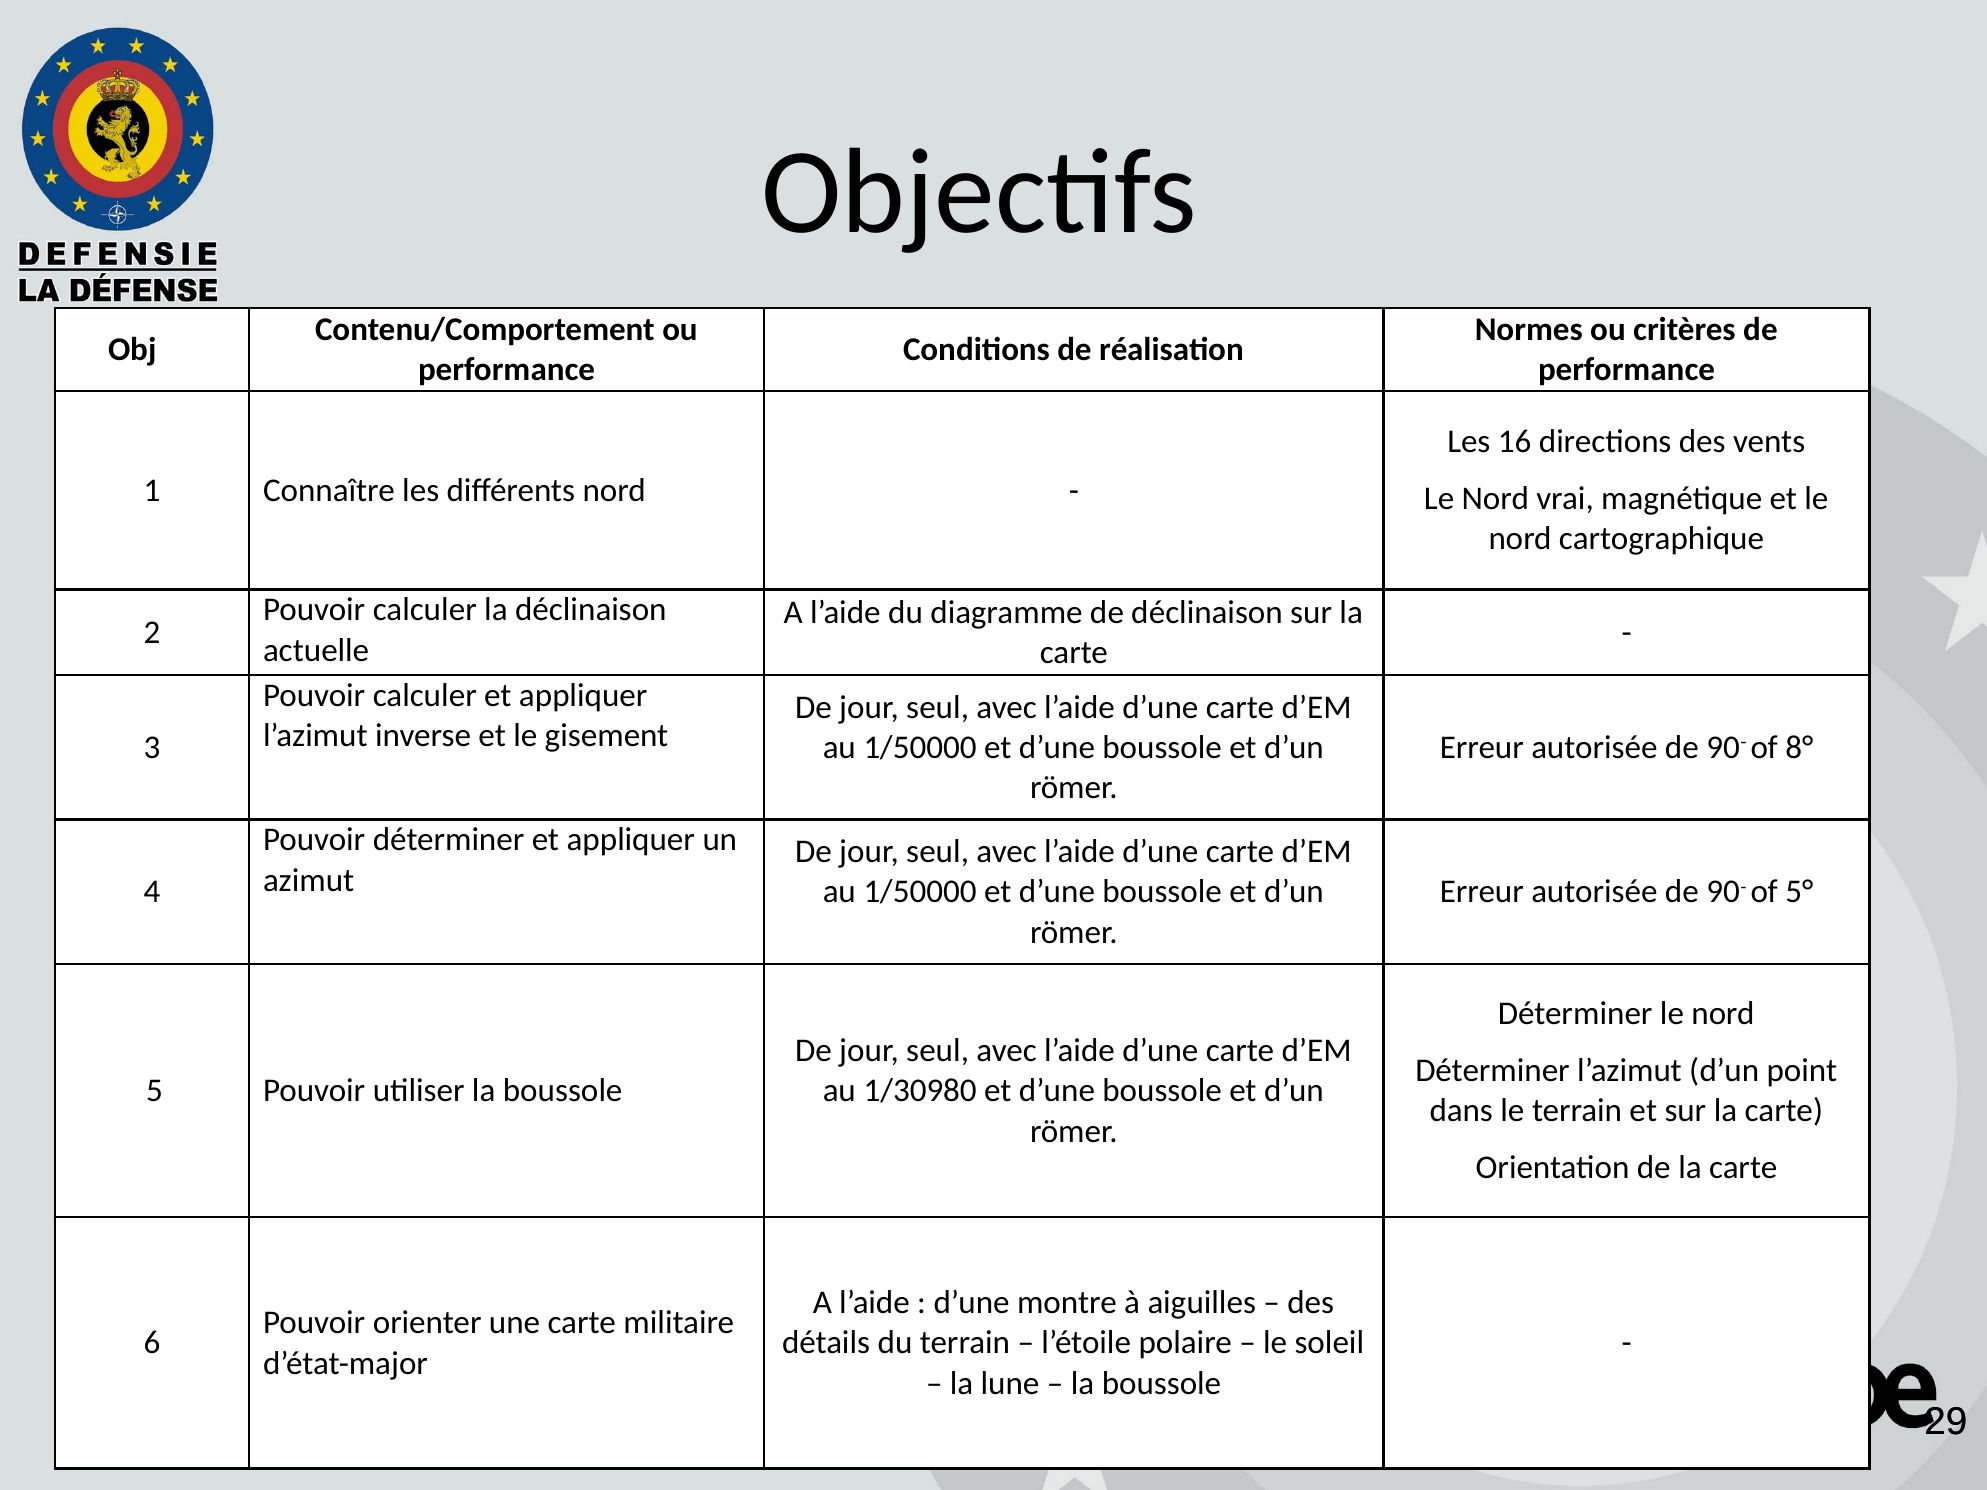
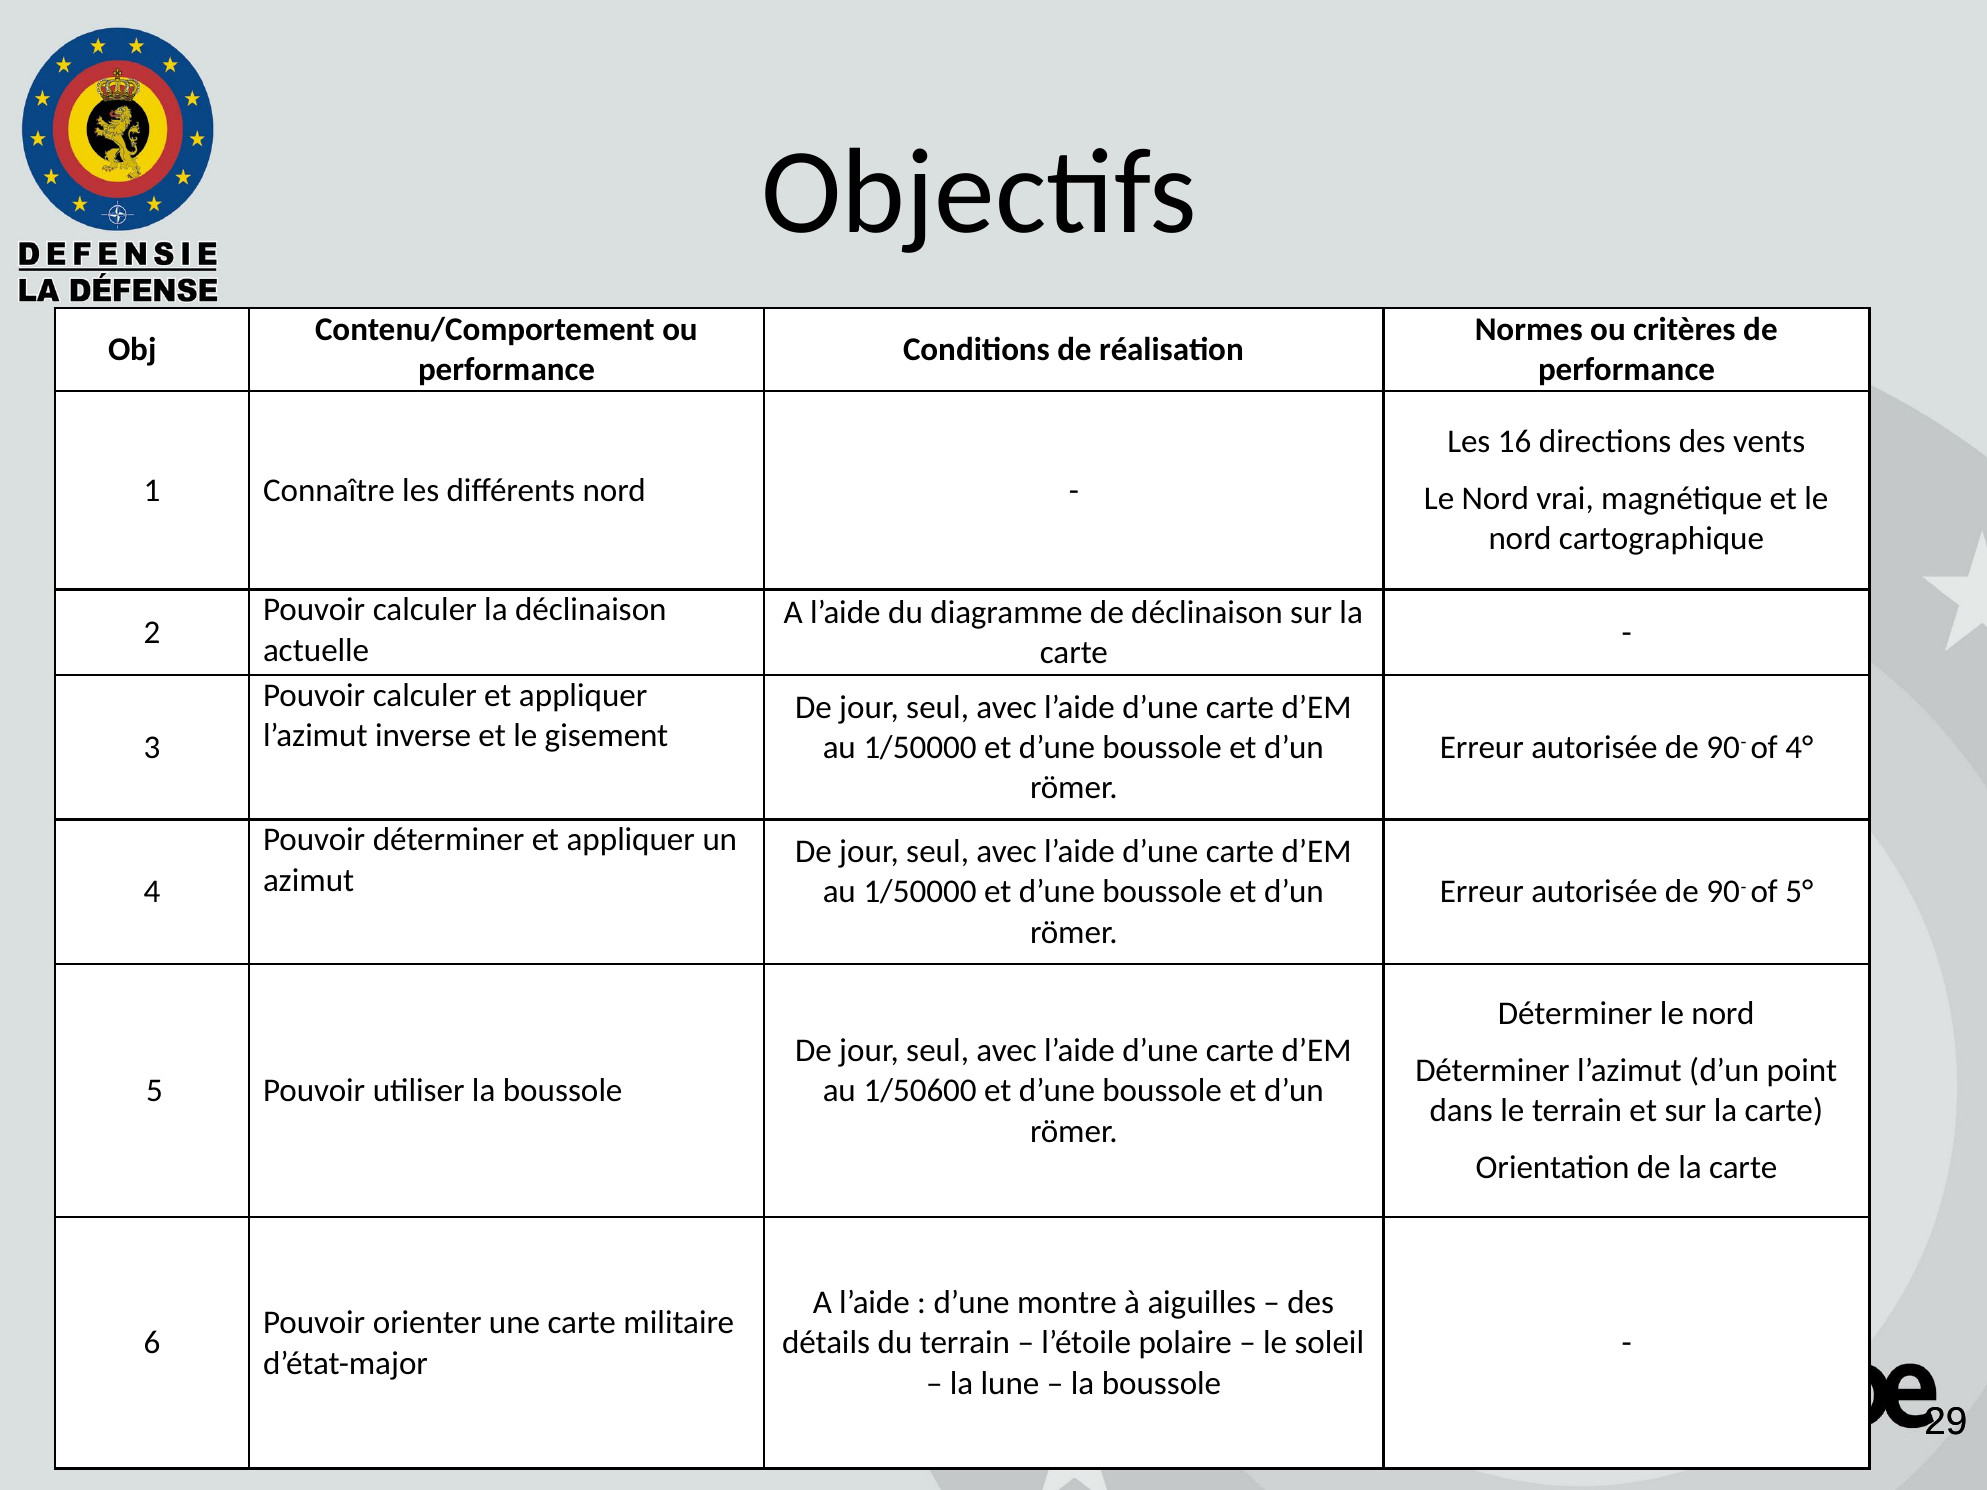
8°: 8° -> 4° (1799, 748)
1/30980: 1/30980 -> 1/50600 (920, 1091)
